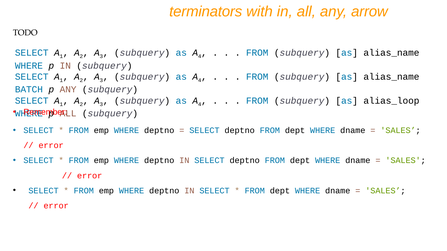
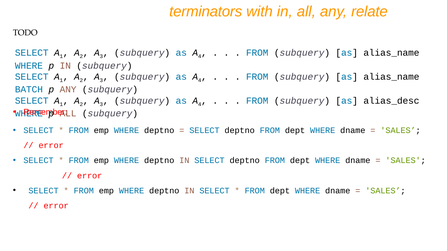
arrow: arrow -> relate (369, 12)
alias_loop: alias_loop -> alias_desc (391, 101)
